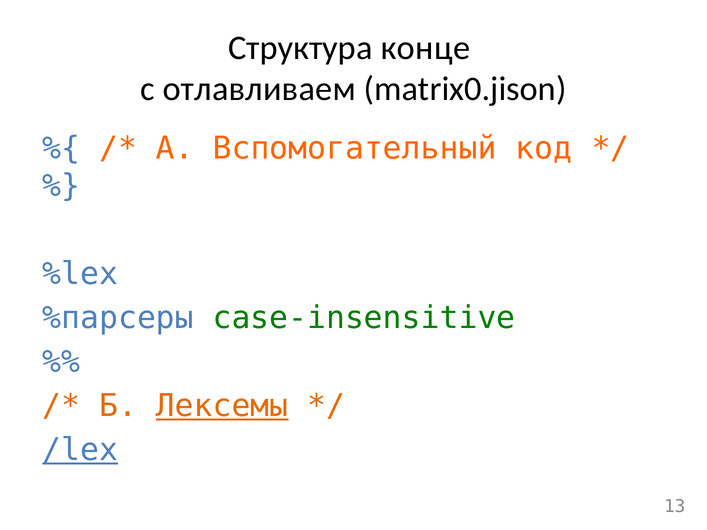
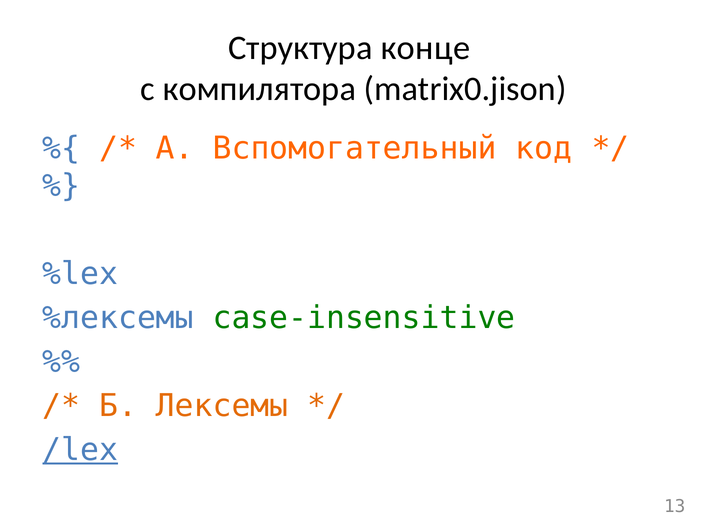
отлавливаем: отлавливаем -> компилятора (259, 89)
%парсеры: %парсеры -> %лексемы (118, 318)
Лексемы underline: present -> none (222, 406)
